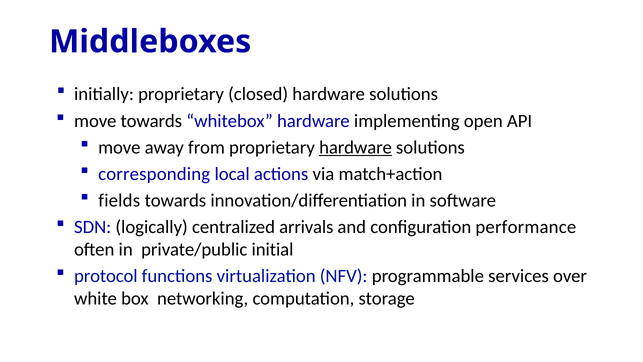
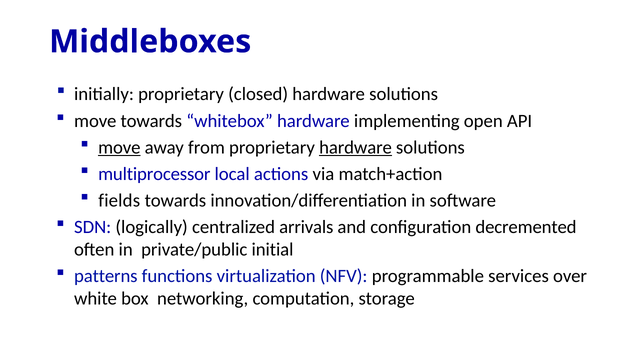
move underline: none -> present (119, 147)
corresponding: corresponding -> multiprocessor (154, 174)
performance: performance -> decremented (526, 227)
protocol: protocol -> patterns (106, 276)
